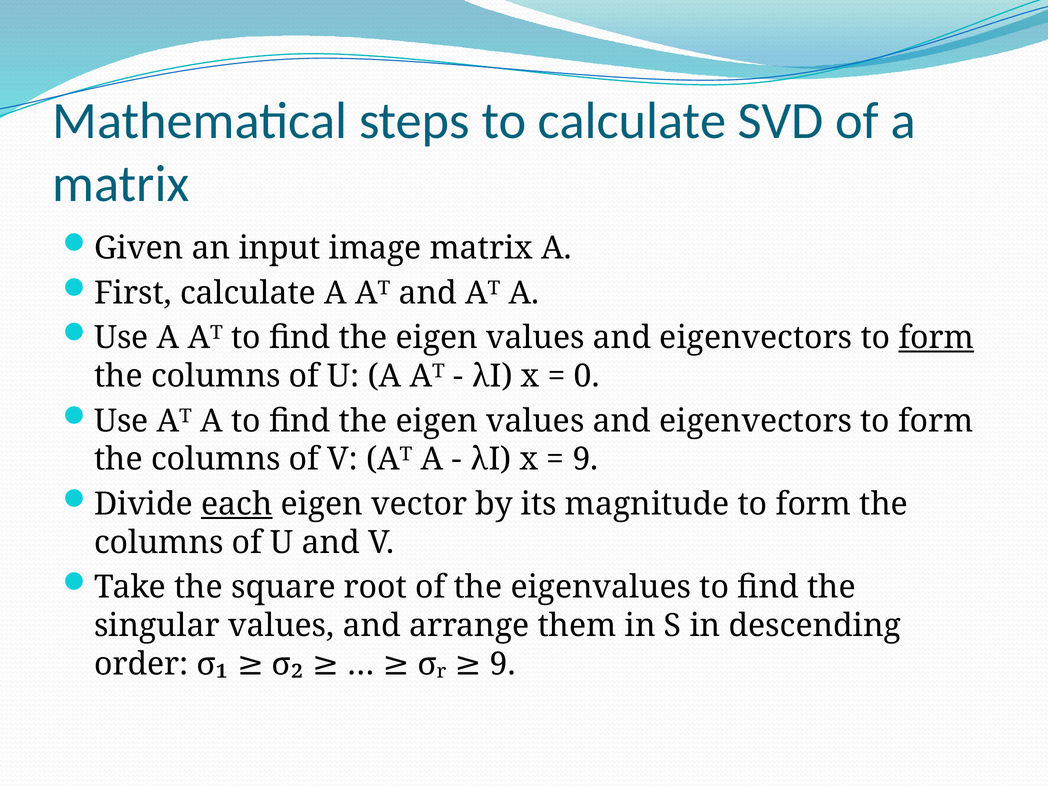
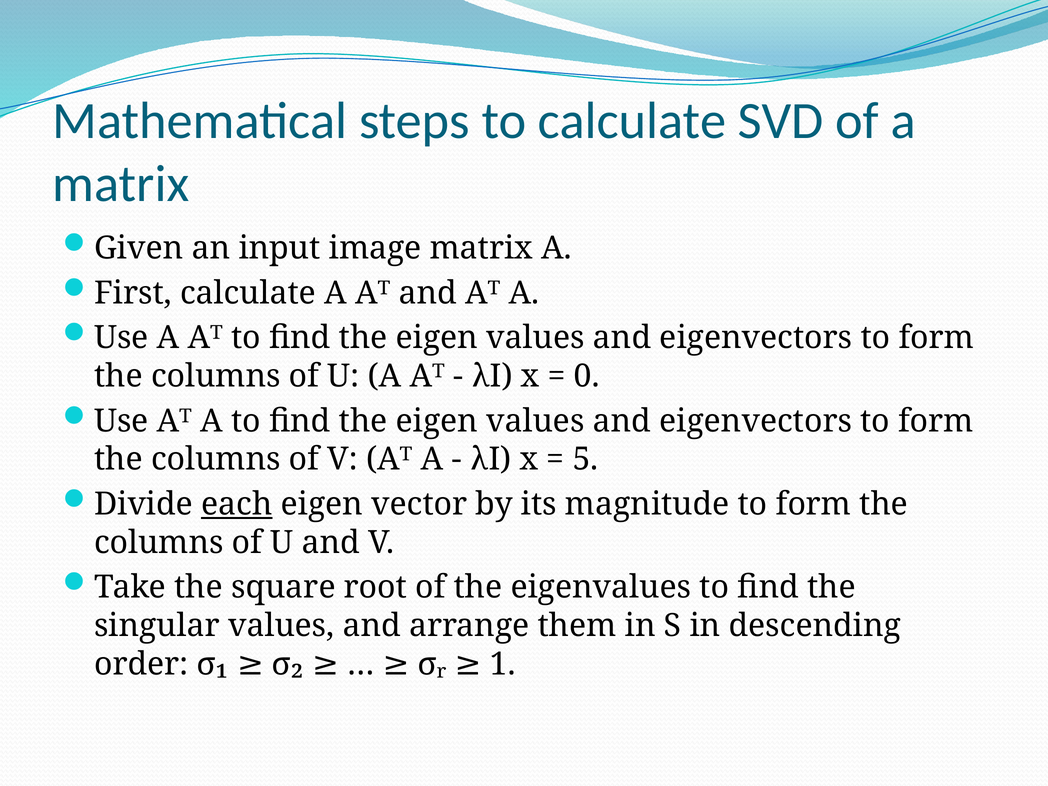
form underline: present -> none (936, 338)
9: 9 -> 5 (585, 459)
σᵣ 9: 9 -> 1 (503, 664)
